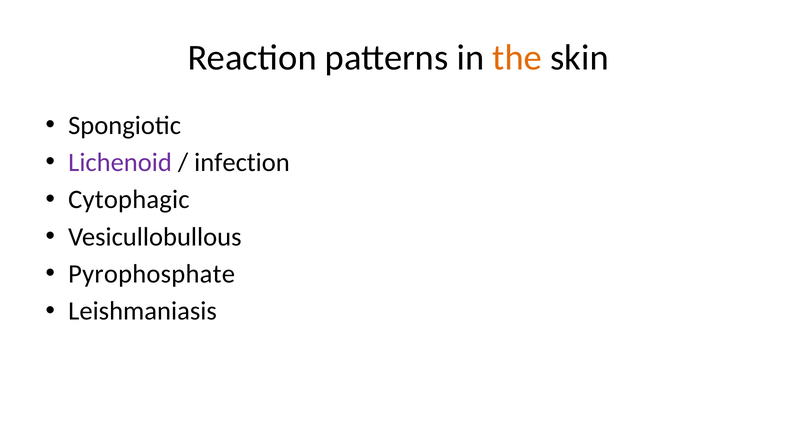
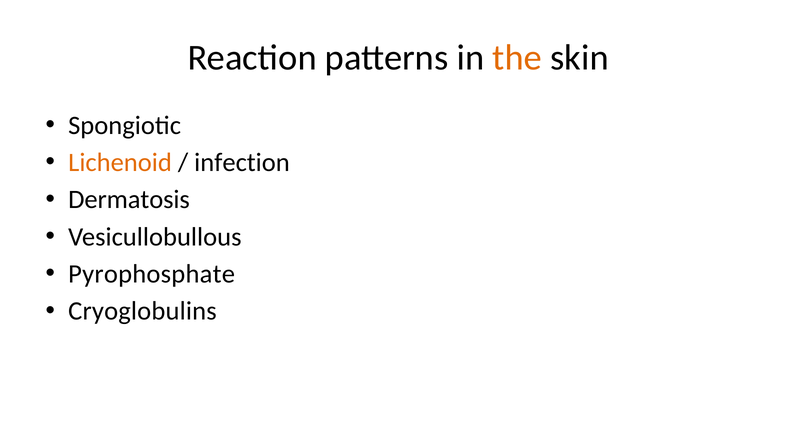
Lichenoid colour: purple -> orange (120, 163)
Cytophagic: Cytophagic -> Dermatosis (129, 200)
Leishmaniasis: Leishmaniasis -> Cryoglobulins (142, 311)
